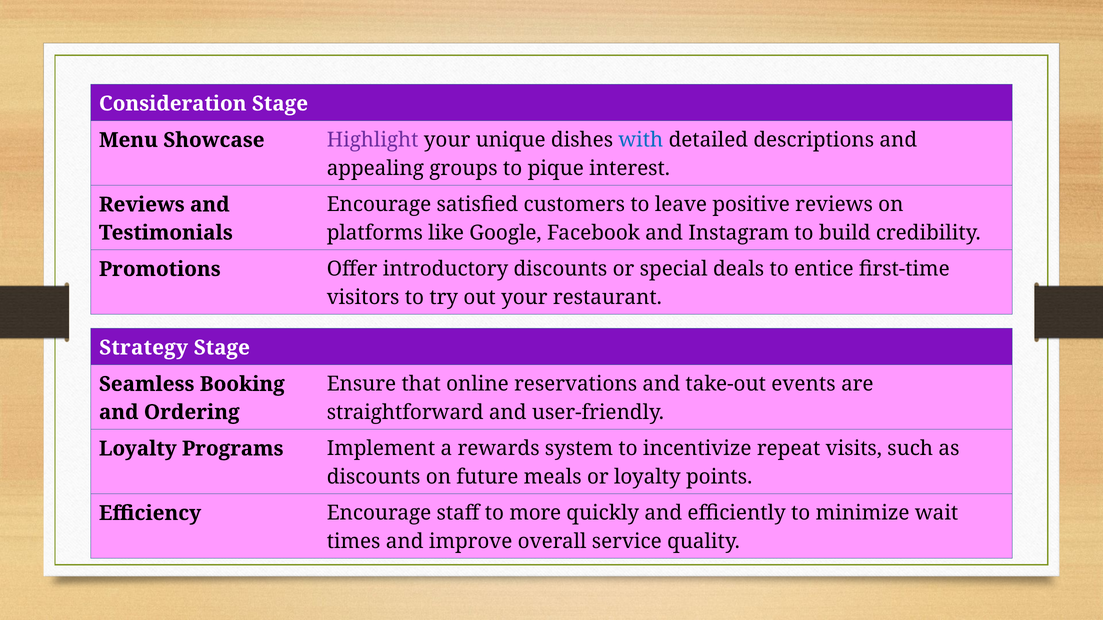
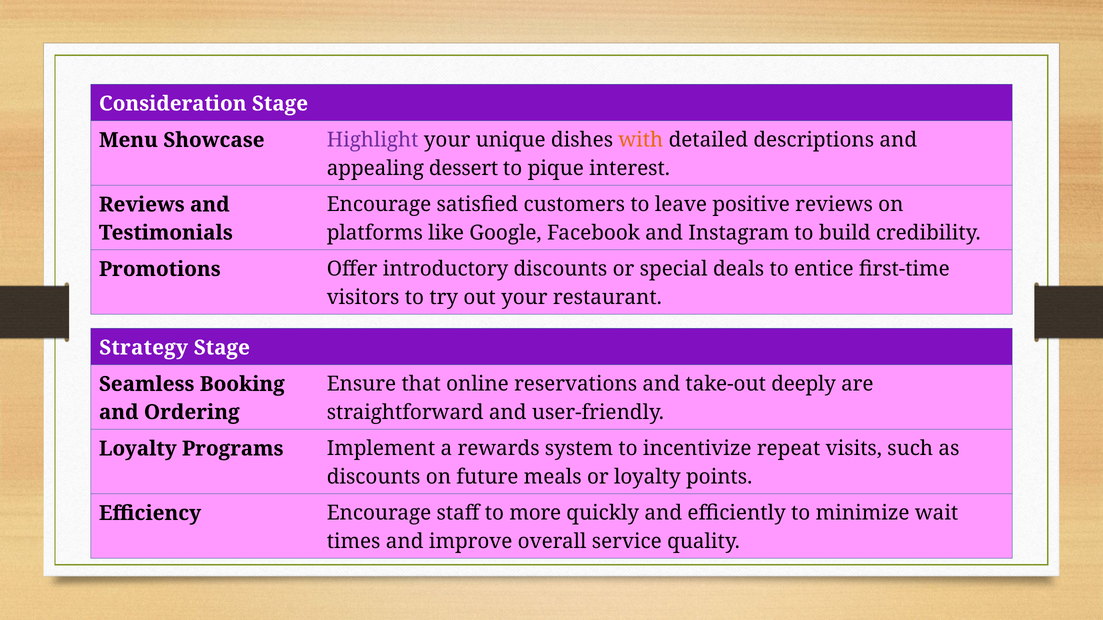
with colour: blue -> orange (641, 140)
groups: groups -> dessert (464, 168)
events: events -> deeply (804, 384)
